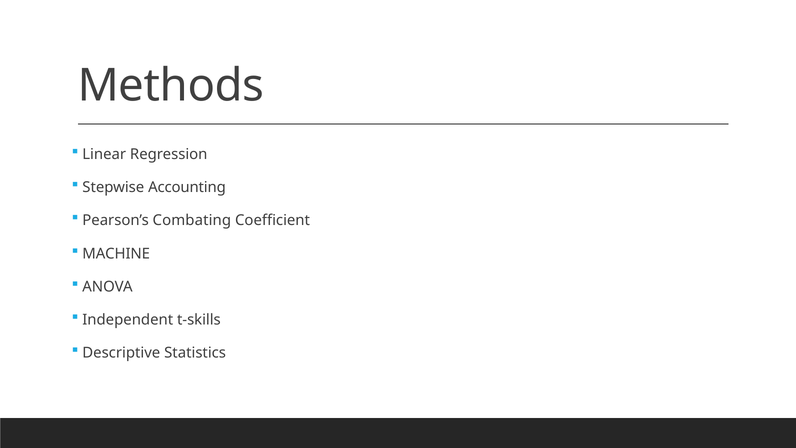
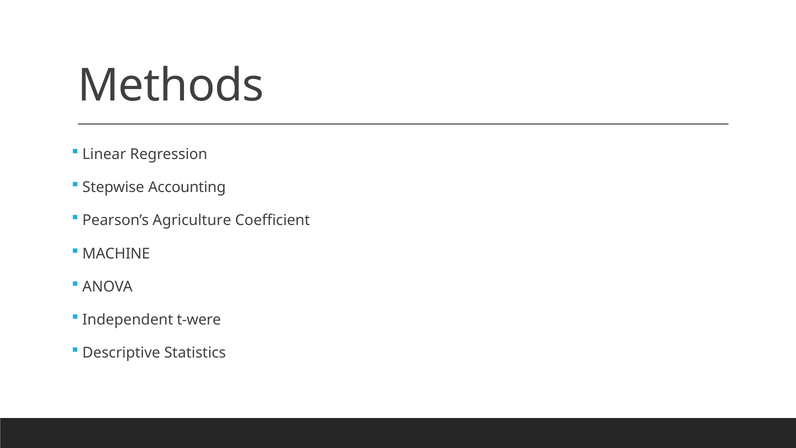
Combating: Combating -> Agriculture (192, 220)
t-skills: t-skills -> t-were (199, 320)
